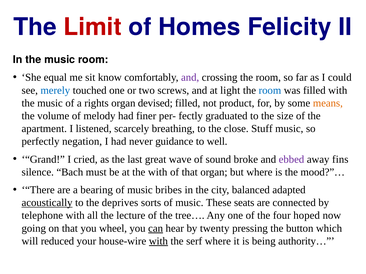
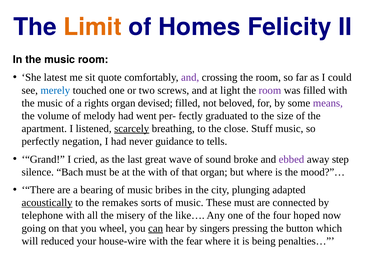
Limit colour: red -> orange (93, 27)
equal: equal -> latest (55, 78)
know: know -> quote (110, 78)
room colour: blue -> purple (270, 90)
product: product -> beloved (237, 103)
means colour: orange -> purple (328, 103)
finer: finer -> went (146, 116)
scarcely underline: none -> present (132, 129)
well: well -> tells (217, 142)
fins: fins -> step (340, 160)
balanced: balanced -> plunging (251, 190)
deprives: deprives -> remakes (120, 203)
These seats: seats -> must (244, 203)
lecture: lecture -> misery (131, 216)
tree…: tree… -> like… (190, 216)
twenty: twenty -> singers (215, 229)
with underline: present -> none (158, 241)
serf: serf -> fear (194, 241)
authority…: authority… -> penalties… (306, 241)
